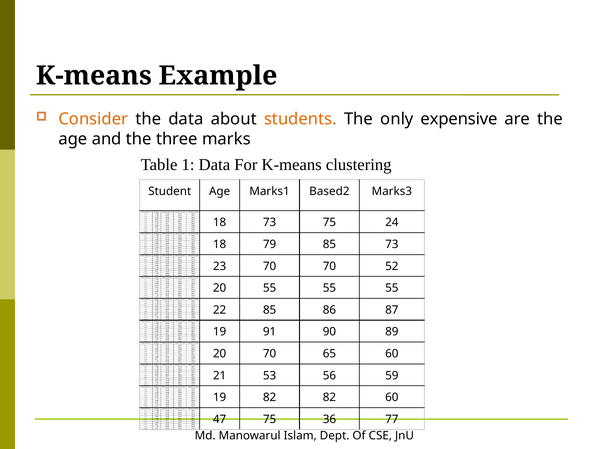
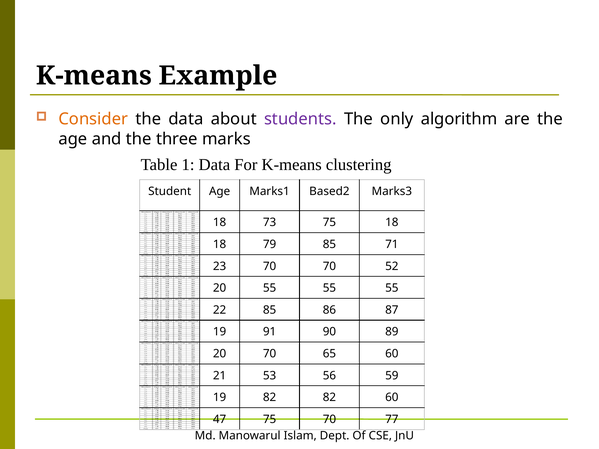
students colour: orange -> purple (300, 119)
expensive: expensive -> algorithm (459, 119)
75 24: 24 -> 18 (392, 223)
85 73: 73 -> 71 (392, 244)
75 36: 36 -> 70 (329, 420)
